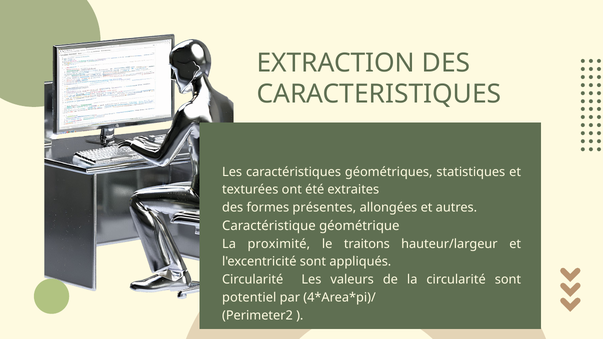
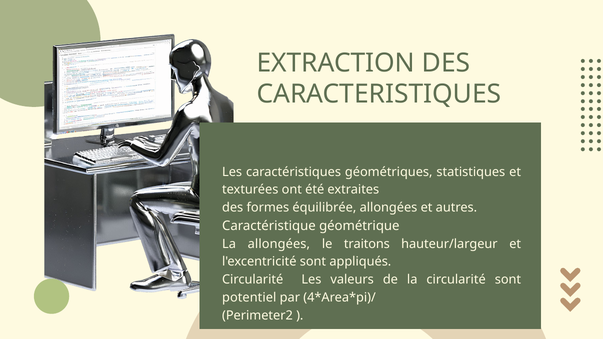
présentes: présentes -> équilibrée (324, 208)
La proximité: proximité -> allongées (279, 244)
